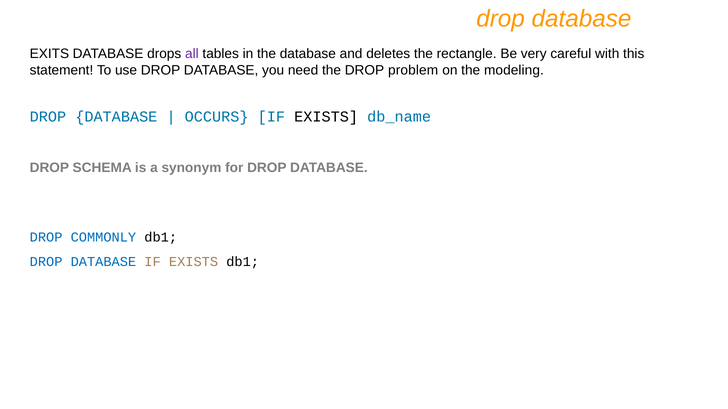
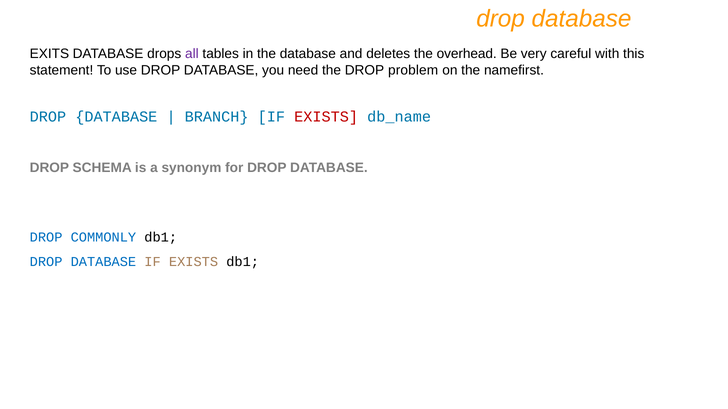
rectangle: rectangle -> overhead (467, 54)
modeling: modeling -> namefirst (514, 70)
OCCURS: OCCURS -> BRANCH (217, 117)
EXISTS colour: black -> red (326, 117)
